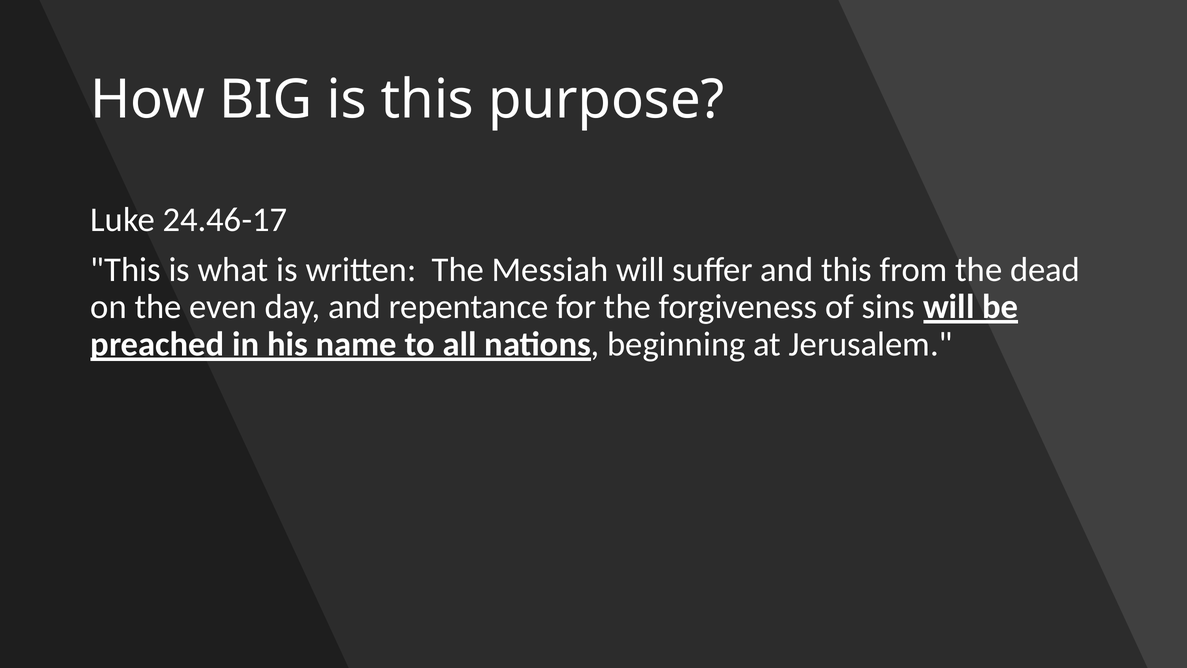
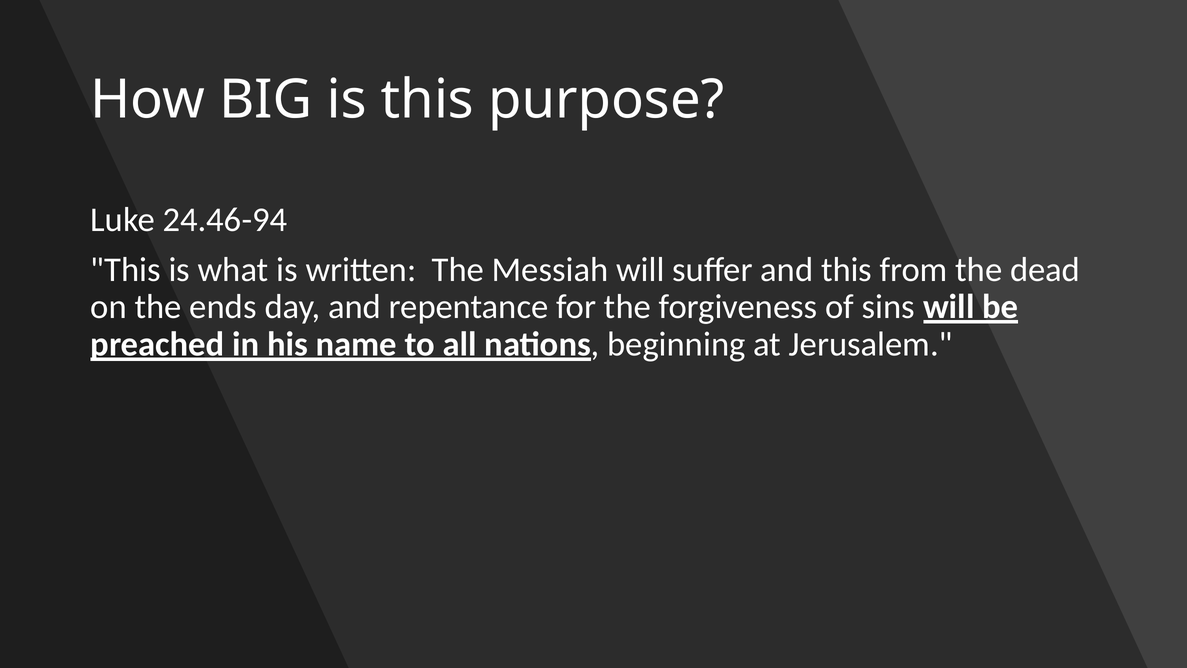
24.46-17: 24.46-17 -> 24.46-94 (225, 220)
even: even -> ends (223, 307)
